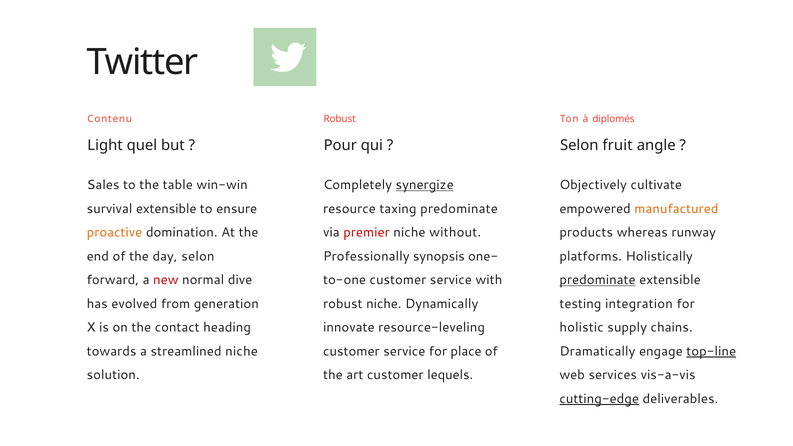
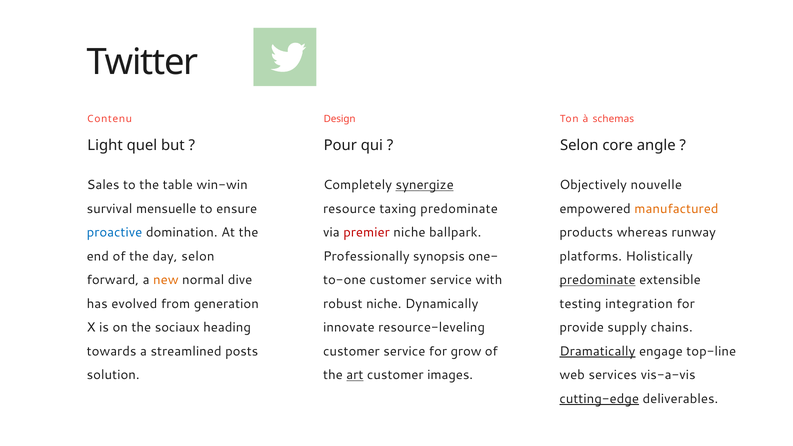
Contenu Robust: Robust -> Design (340, 119)
diplomés: diplomés -> schemas (613, 119)
fruit: fruit -> core (618, 146)
cultivate: cultivate -> nouvelle (656, 185)
survival extensible: extensible -> mensuelle (166, 209)
proactive colour: orange -> blue (115, 233)
without: without -> ballpark (455, 233)
new colour: red -> orange (166, 280)
contact: contact -> sociaux (177, 328)
holistic: holistic -> provide (582, 328)
streamlined niche: niche -> posts (242, 351)
place: place -> grow (466, 351)
Dramatically underline: none -> present (597, 351)
top-line underline: present -> none (711, 351)
art underline: none -> present (355, 375)
lequels: lequels -> images (450, 375)
